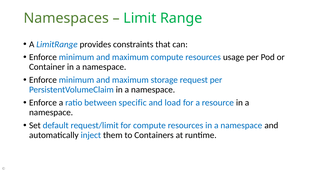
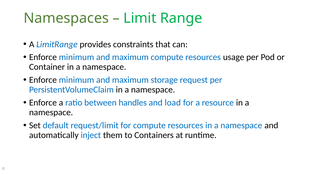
specific: specific -> handles (133, 103)
